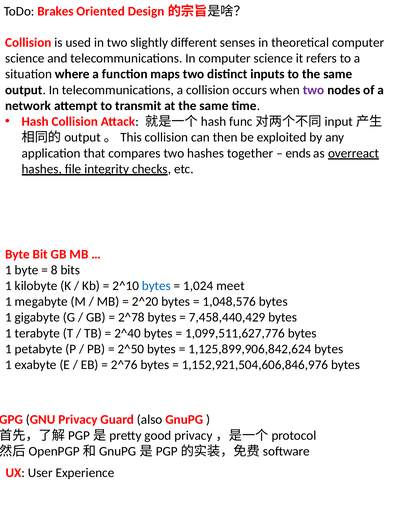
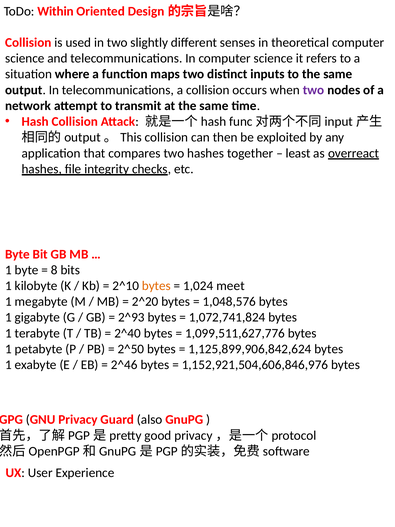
Brakes: Brakes -> Within (56, 11)
ends: ends -> least (298, 153)
bytes colour: blue -> orange (156, 286)
2^78: 2^78 -> 2^93 (131, 317)
7,458,440,429: 7,458,440,429 -> 1,072,741,824 (227, 317)
2^76: 2^76 -> 2^46 (124, 365)
